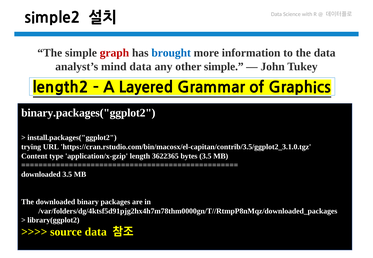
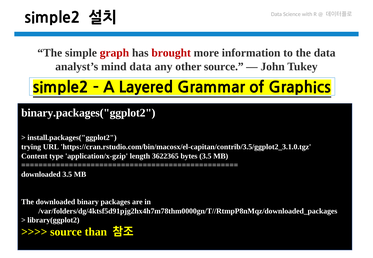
brought colour: blue -> red (171, 53)
other simple: simple -> source (224, 67)
length2: length2 -> simple2 (61, 88)
source data: data -> than (96, 232)
